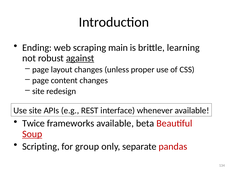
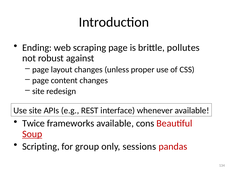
scraping main: main -> page (118, 48)
learning: learning -> pollutes (183, 48)
against underline: present -> none (80, 58)
beta: beta -> cons (145, 123)
separate: separate -> sessions (139, 146)
